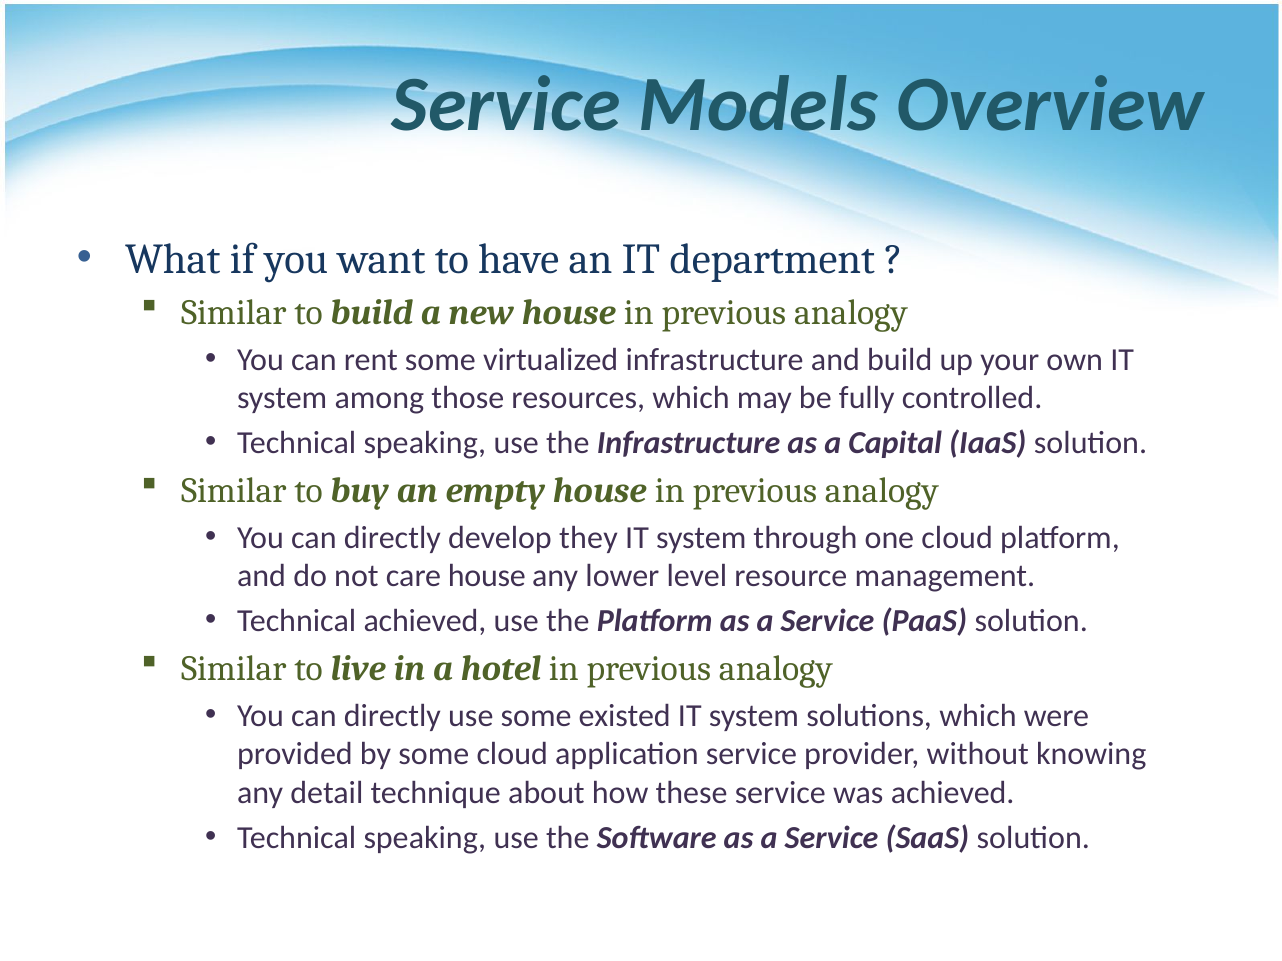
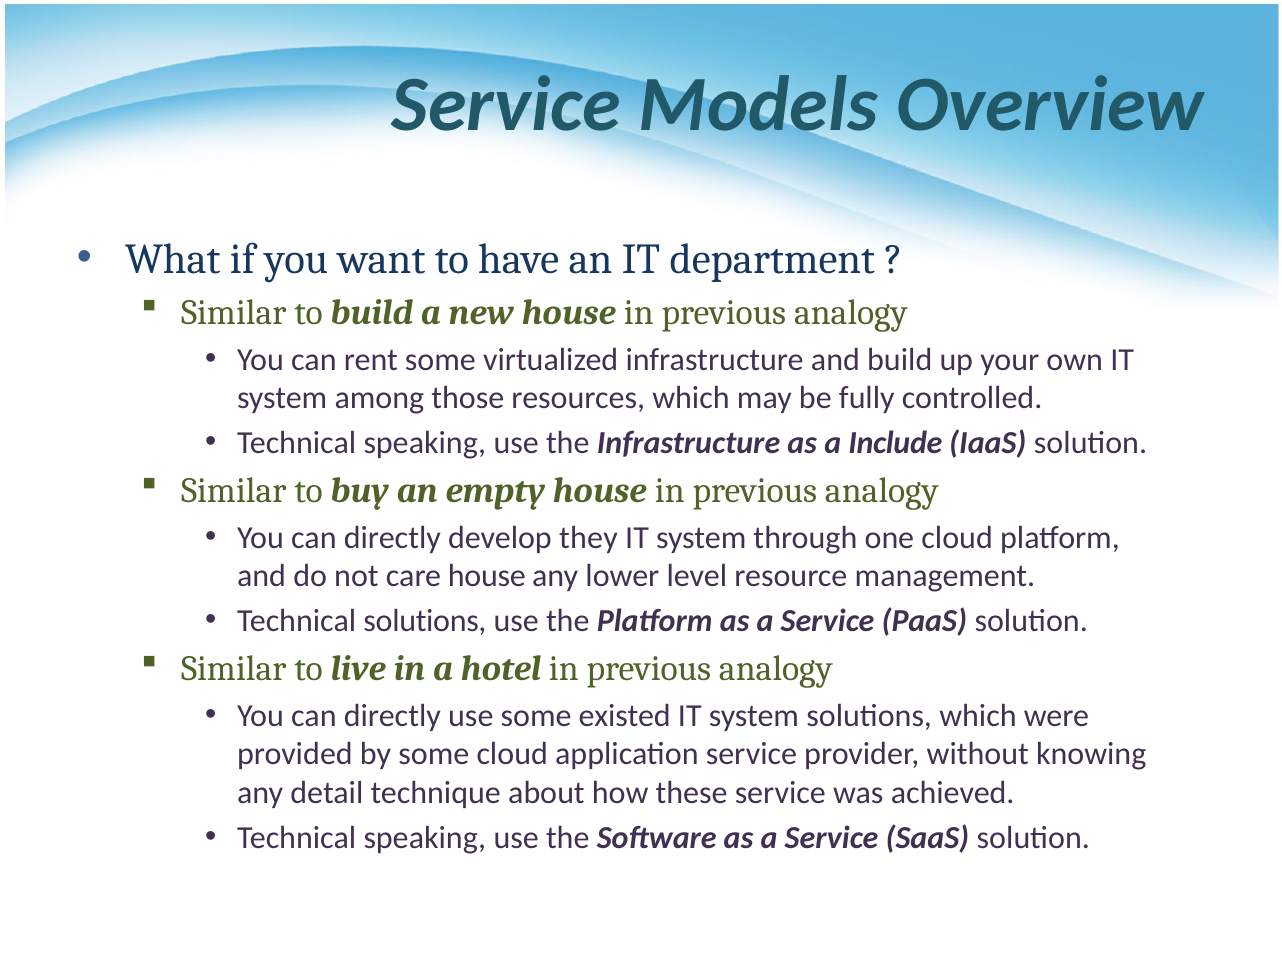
Capital: Capital -> Include (895, 443)
Technical achieved: achieved -> solutions (425, 621)
